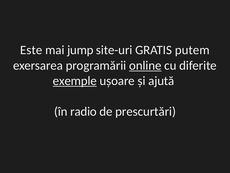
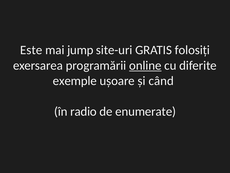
putem: putem -> folosiți (192, 50)
exemple underline: present -> none (75, 81)
ajută: ajută -> când (161, 81)
prescurtări: prescurtări -> enumerate (146, 111)
